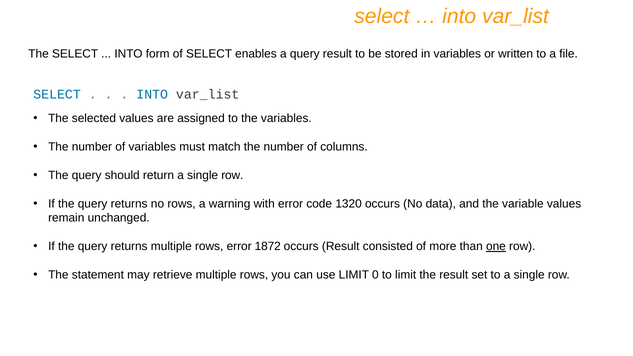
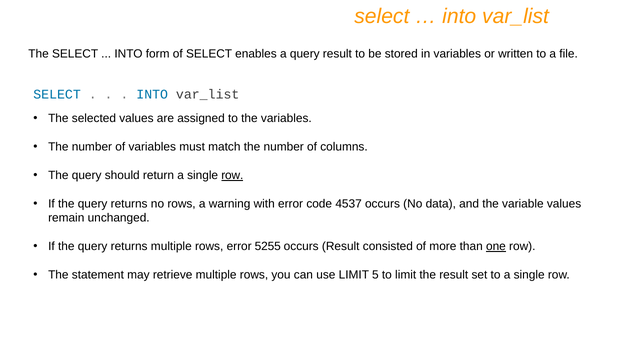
row underline: none -> present (232, 175)
1320: 1320 -> 4537 (349, 204)
1872: 1872 -> 5255 (268, 247)
0: 0 -> 5 (375, 275)
